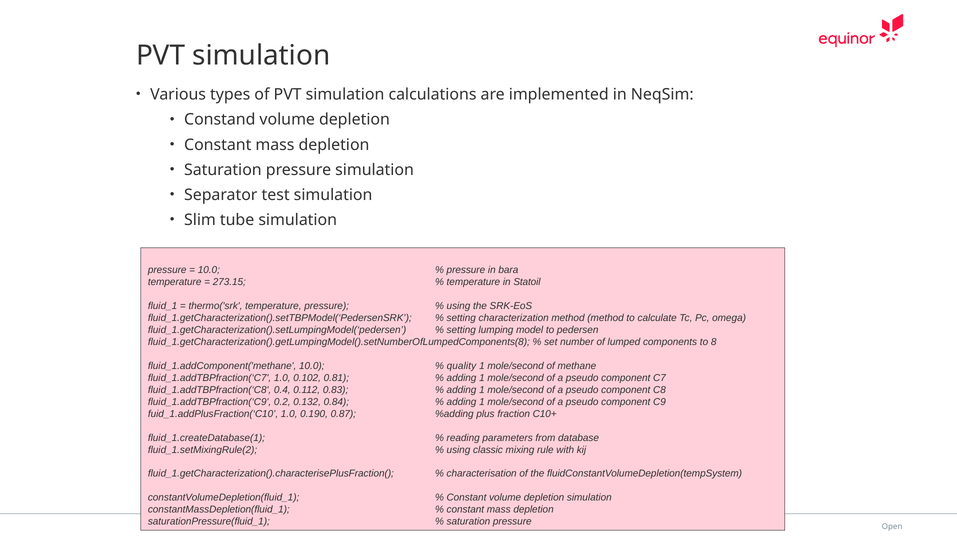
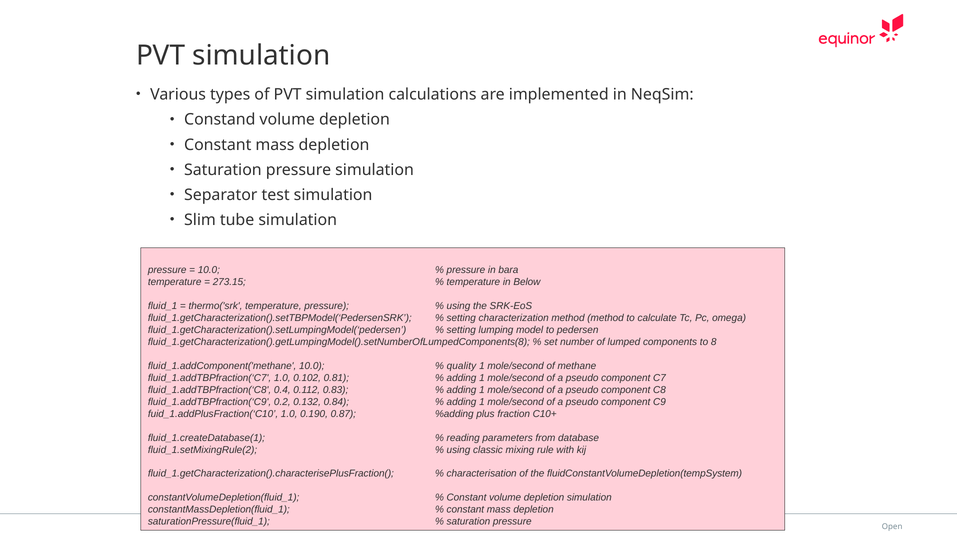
Statoil: Statoil -> Below (527, 282)
